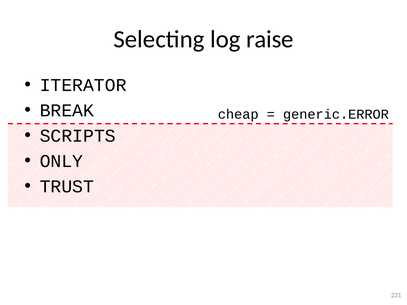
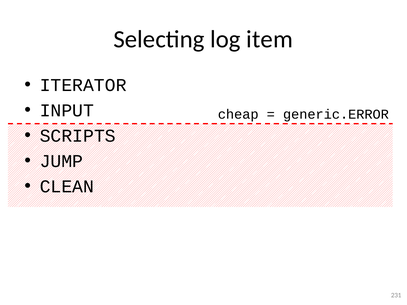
raise: raise -> item (270, 39)
BREAK: BREAK -> INPUT (67, 111)
ONLY: ONLY -> JUMP (61, 161)
TRUST: TRUST -> CLEAN (67, 187)
